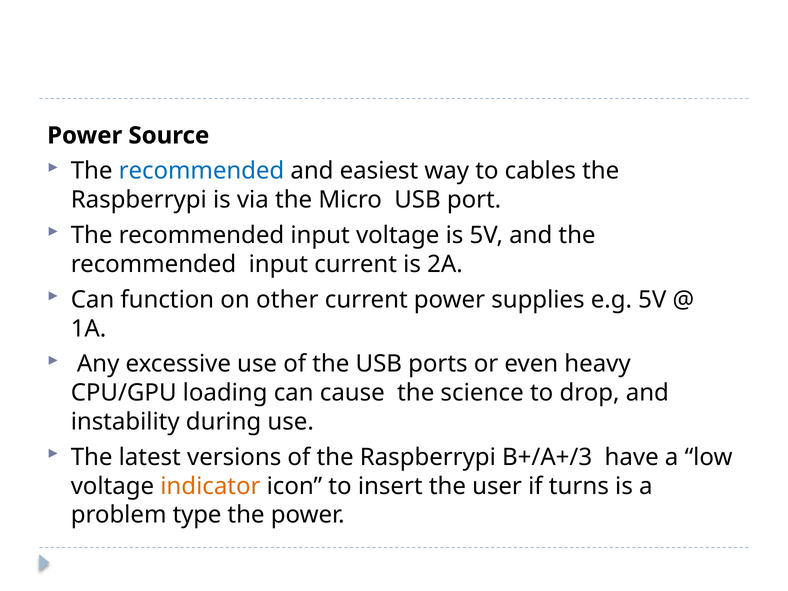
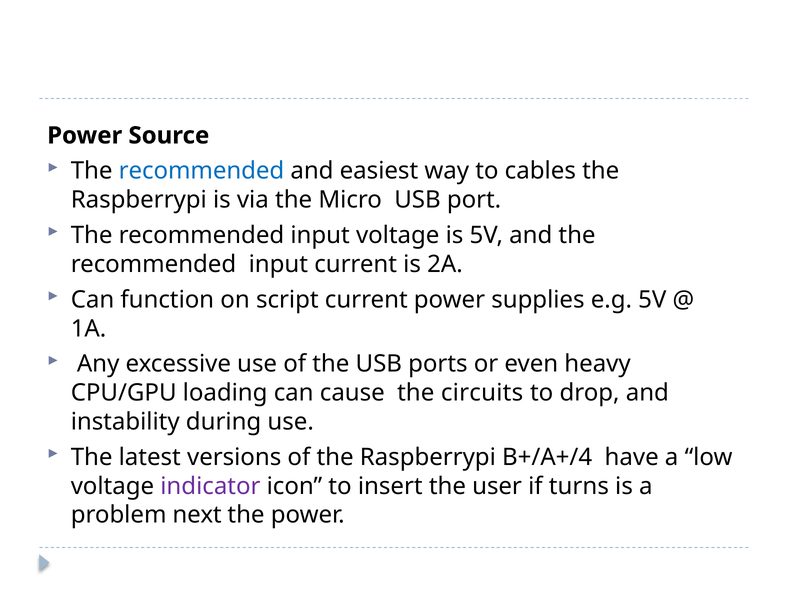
other: other -> script (287, 300)
science: science -> circuits (482, 393)
B+/A+/3: B+/A+/3 -> B+/A+/4 (547, 457)
indicator colour: orange -> purple (210, 486)
type: type -> next (197, 515)
